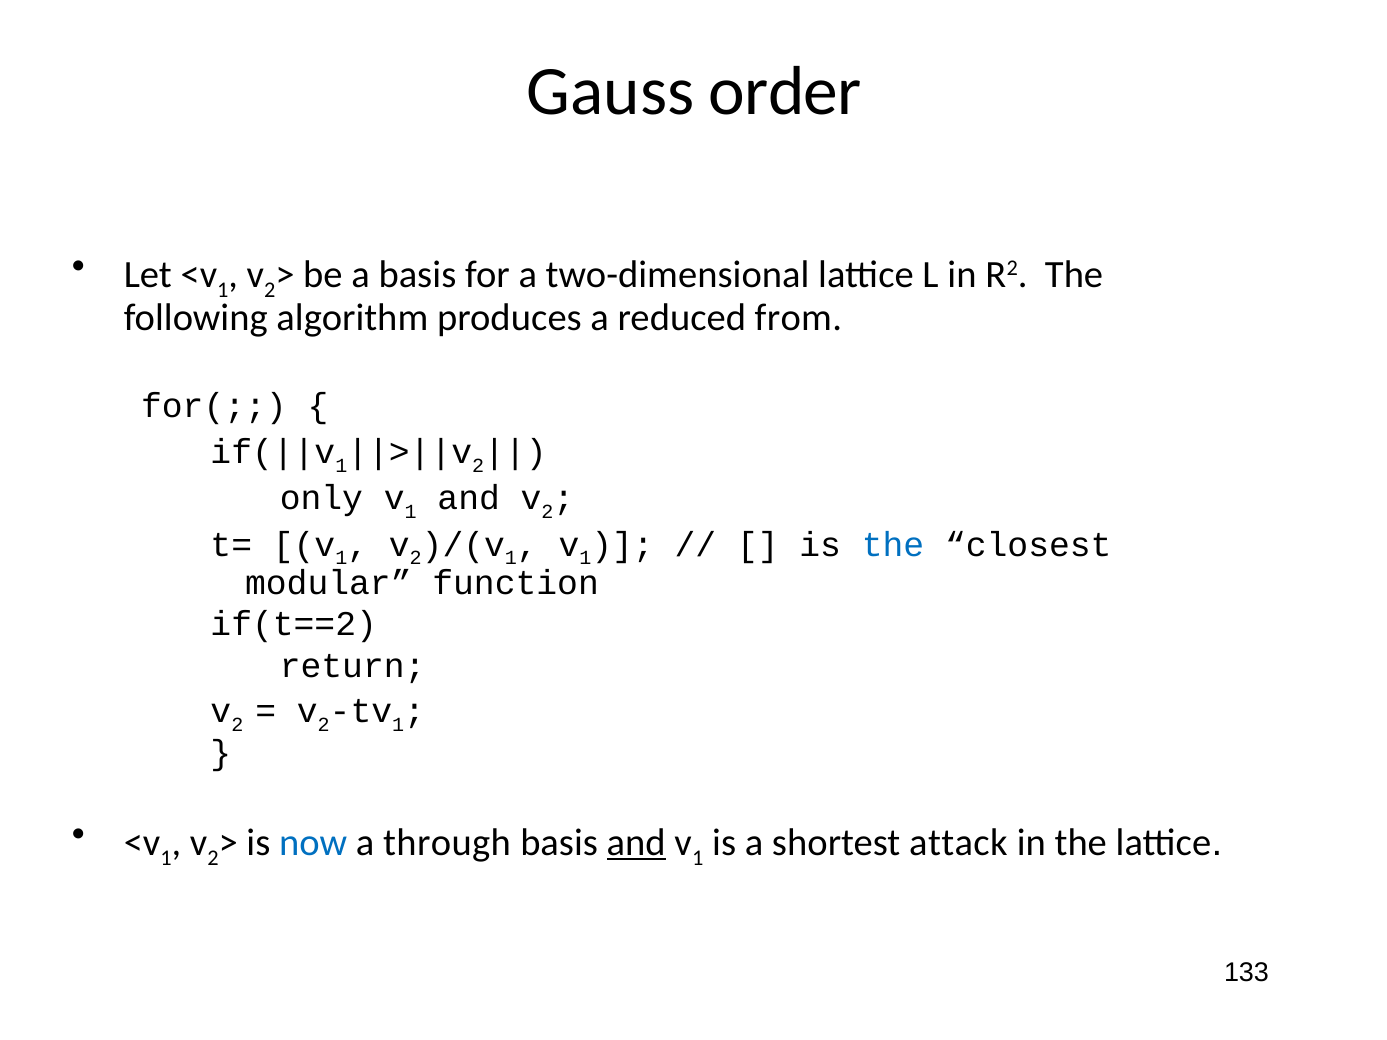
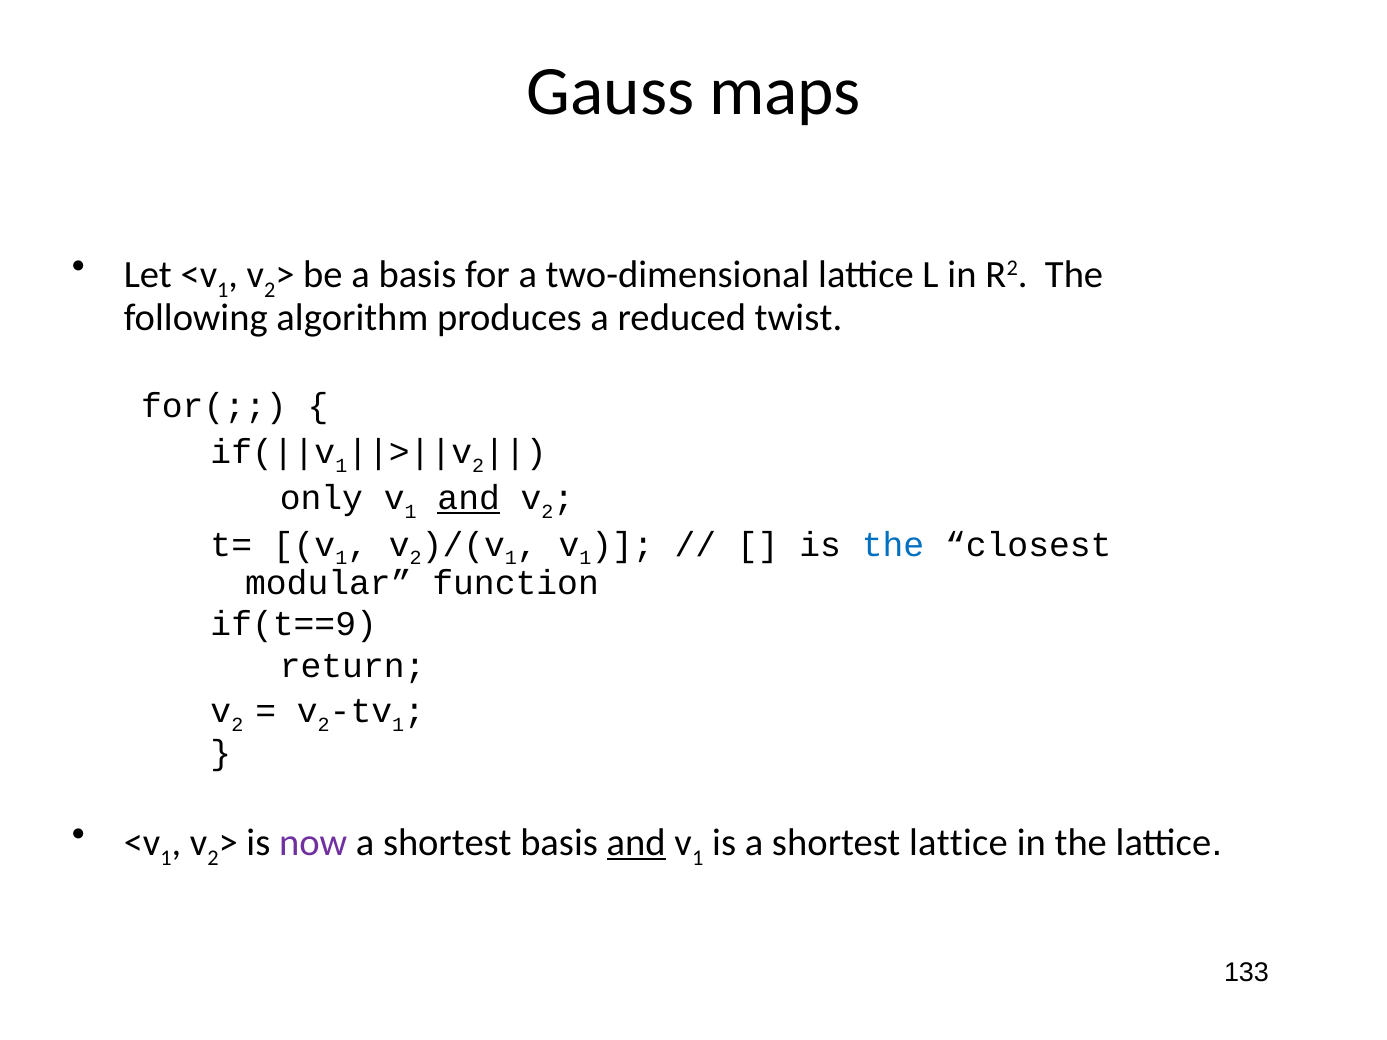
order: order -> maps (785, 92)
from: from -> twist (799, 318)
and underline: none -> present (469, 498)
if(t==2: if(t==2 -> if(t==9 (294, 625)
now colour: blue -> purple (313, 843)
through: through -> shortest (447, 843)
shortest attack: attack -> lattice (958, 843)
